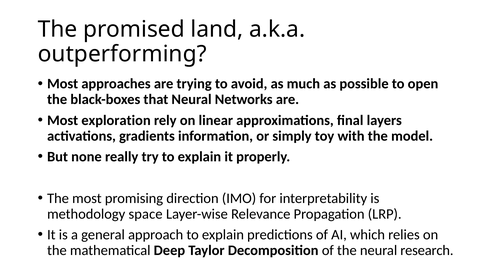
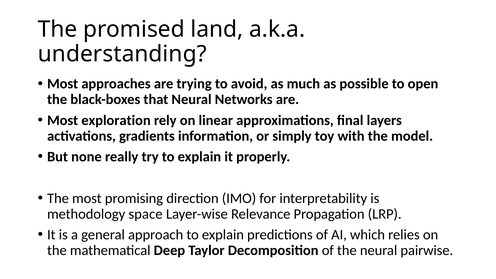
outperforming: outperforming -> understanding (122, 54)
research: research -> pairwise (427, 250)
